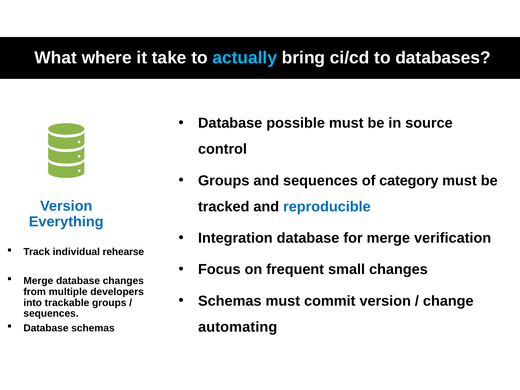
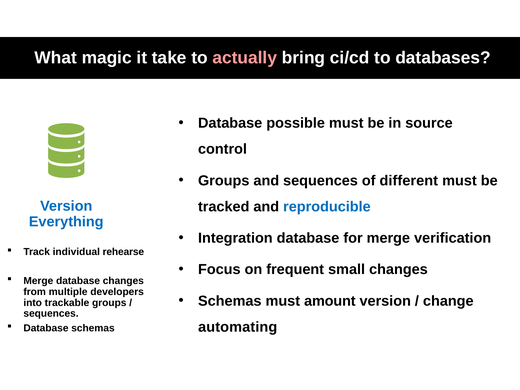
where: where -> magic (107, 58)
actually colour: light blue -> pink (245, 58)
category: category -> different (409, 181)
commit: commit -> amount (330, 301)
